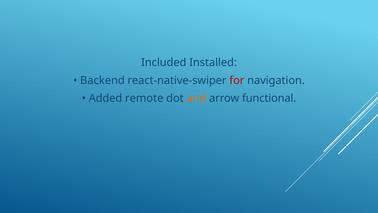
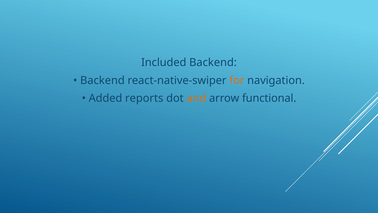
Included Installed: Installed -> Backend (213, 62)
for colour: red -> orange (237, 80)
remote: remote -> reports (144, 98)
